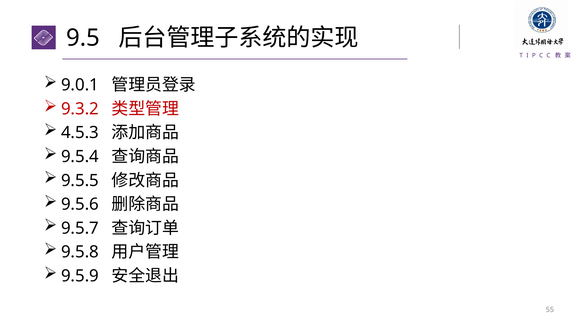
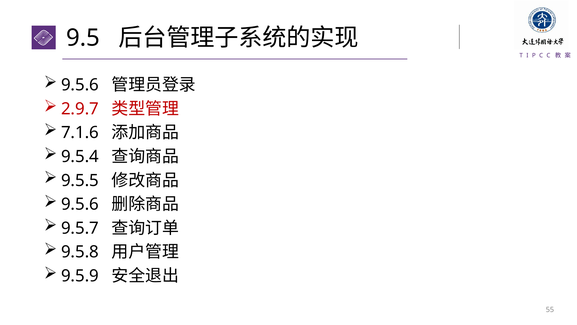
9.0.1: 9.0.1 -> 9.5.6 (80, 85)
9.3.2: 9.3.2 -> 2.9.7 (80, 109)
4.5.3: 4.5.3 -> 7.1.6 (80, 133)
